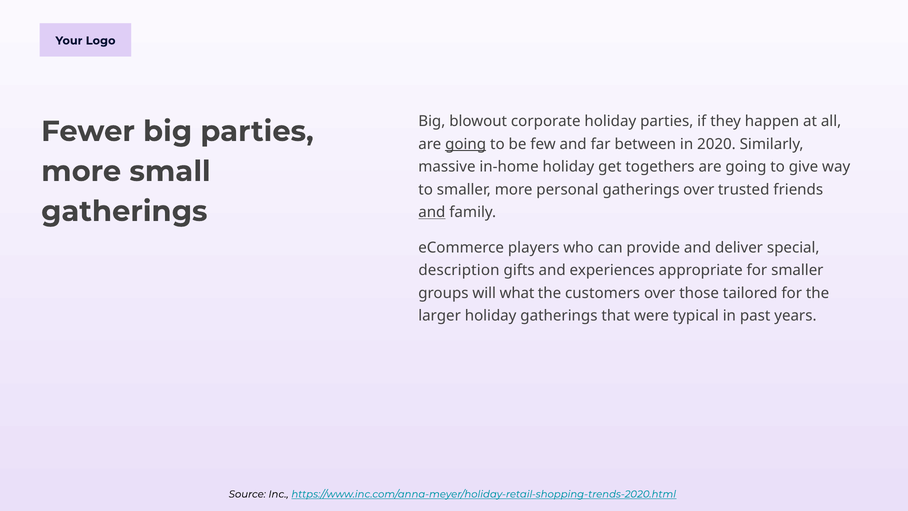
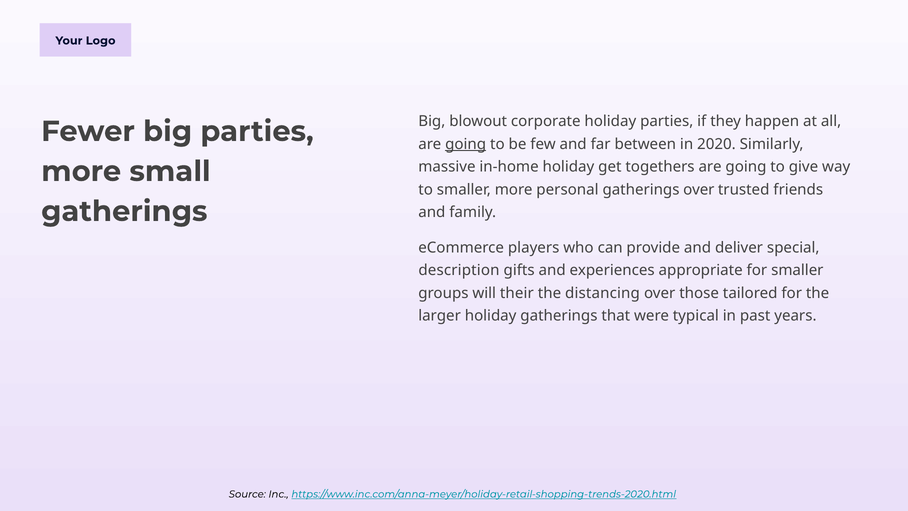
and underline: present -> none (432, 212)
what: what -> their (517, 293)
customers: customers -> distancing (602, 293)
